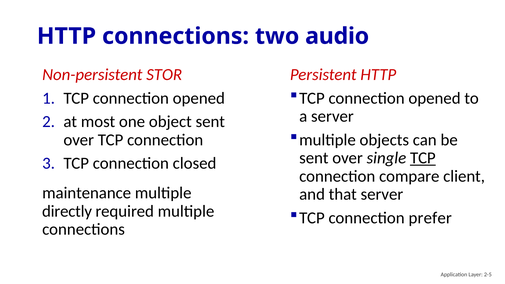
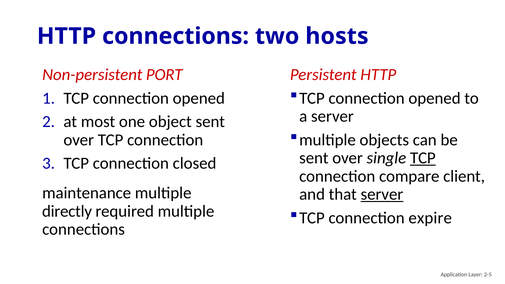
audio: audio -> hosts (337, 36)
STOR: STOR -> PORT (164, 75)
server underline: none -> present (382, 194)
prefer: prefer -> expire (430, 218)
